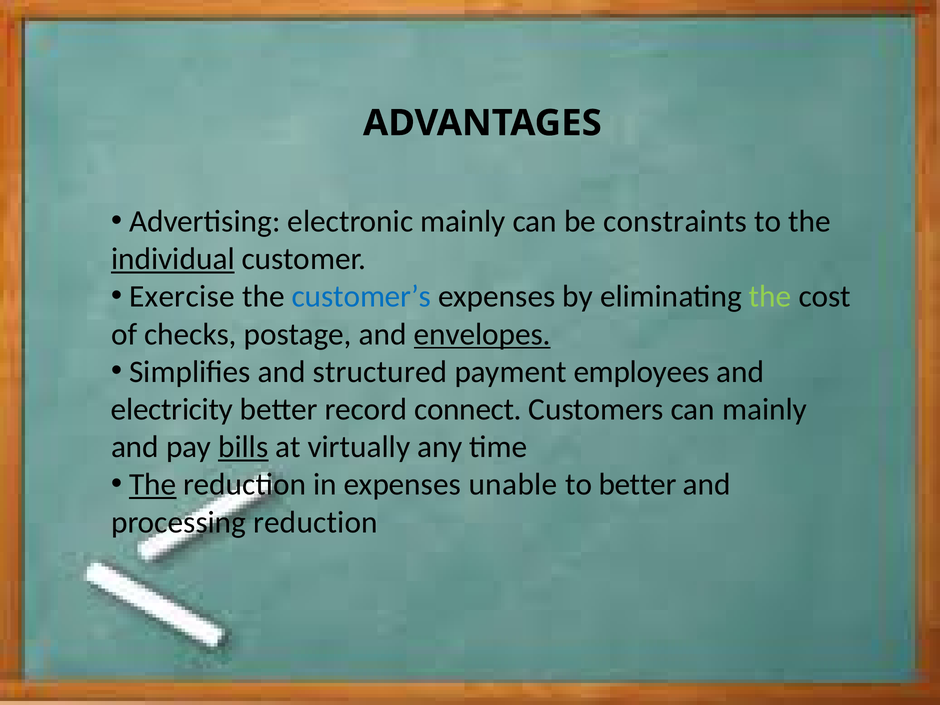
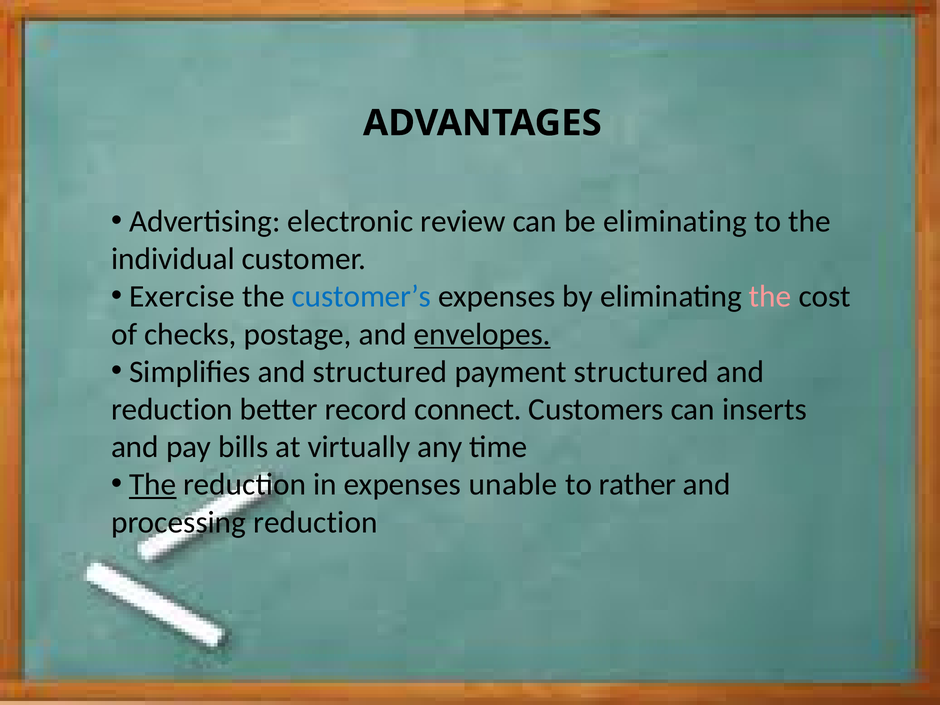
electronic mainly: mainly -> review (463, 221)
be constraints: constraints -> eliminating (675, 221)
individual underline: present -> none (173, 259)
the colour: light green -> pink (770, 297)
payment employees: employees -> structured (641, 372)
electricity: electricity -> reduction (172, 409)
can mainly: mainly -> inserts (765, 409)
bills underline: present -> none (243, 447)
to better: better -> rather (637, 485)
